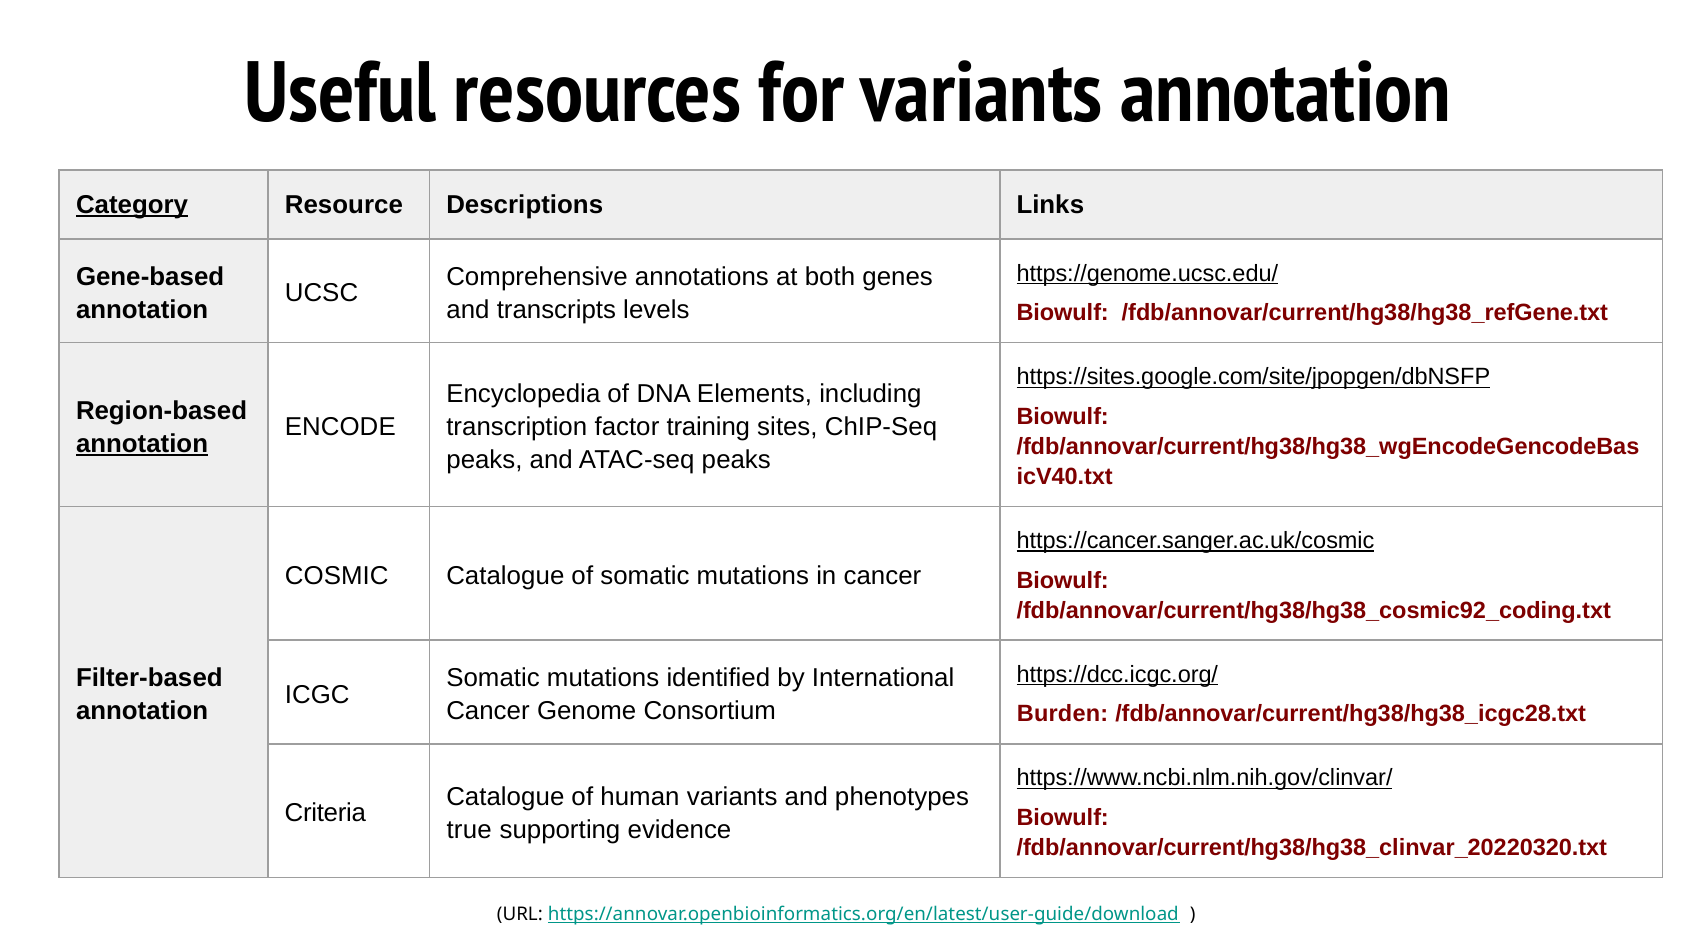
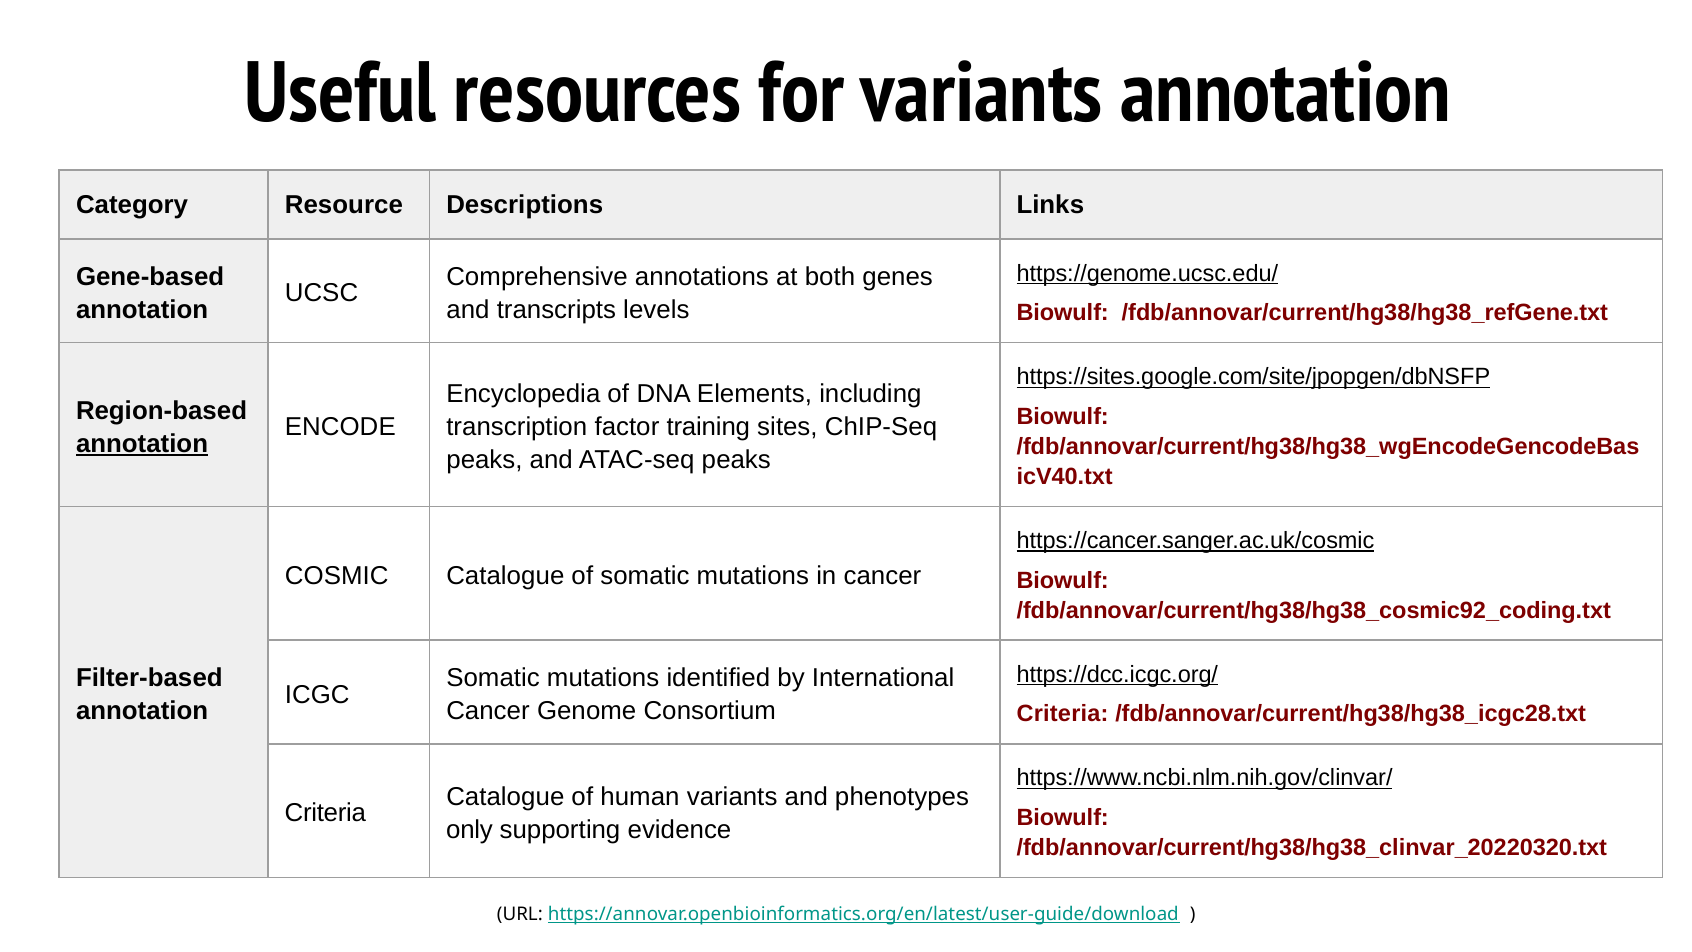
Category underline: present -> none (132, 205)
Burden: Burden -> Criteria (1063, 714)
true: true -> only (469, 830)
